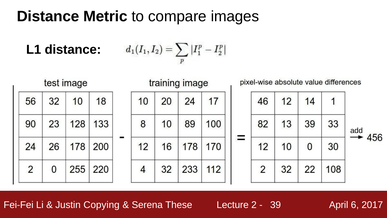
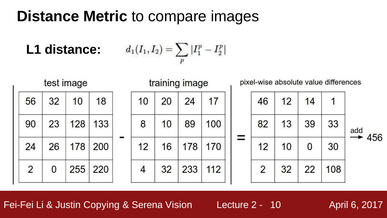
These: These -> Vision (179, 205)
39: 39 -> 10 (276, 205)
